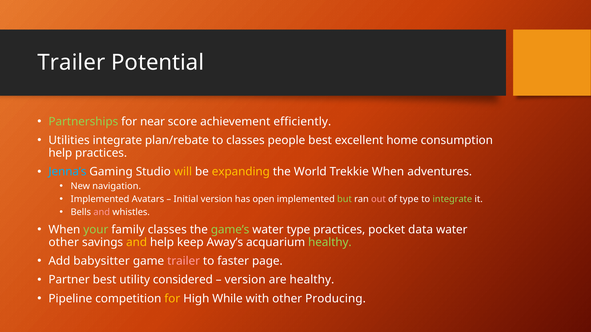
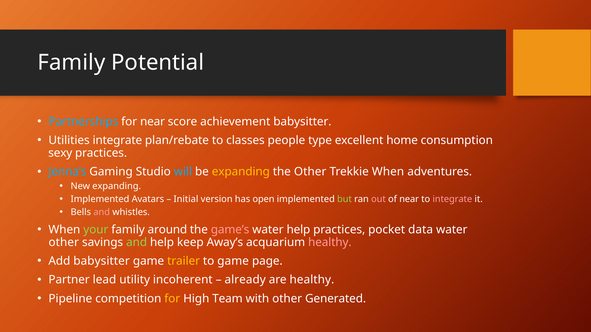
Trailer: Trailer -> Family (71, 63)
Partnerships colour: light green -> light blue (83, 122)
achievement efficiently: efficiently -> babysitter (302, 122)
people best: best -> type (320, 141)
help: help -> sexy (60, 153)
will colour: yellow -> light blue (183, 172)
the World: World -> Other (310, 172)
New navigation: navigation -> expanding (117, 186)
of type: type -> near (409, 199)
integrate colour: light green -> pink (452, 199)
family classes: classes -> around (167, 230)
game’s colour: light green -> pink (230, 230)
water type: type -> help (298, 230)
and colour: yellow -> light green (137, 243)
healthy colour: light green -> pink (330, 243)
trailer colour: pink -> yellow (184, 261)
to faster: faster -> game (233, 261)
Partner best: best -> lead (104, 280)
considered: considered -> incoherent (183, 280)
version: version -> already (245, 280)
While: While -> Team (227, 299)
Producing: Producing -> Generated (336, 299)
